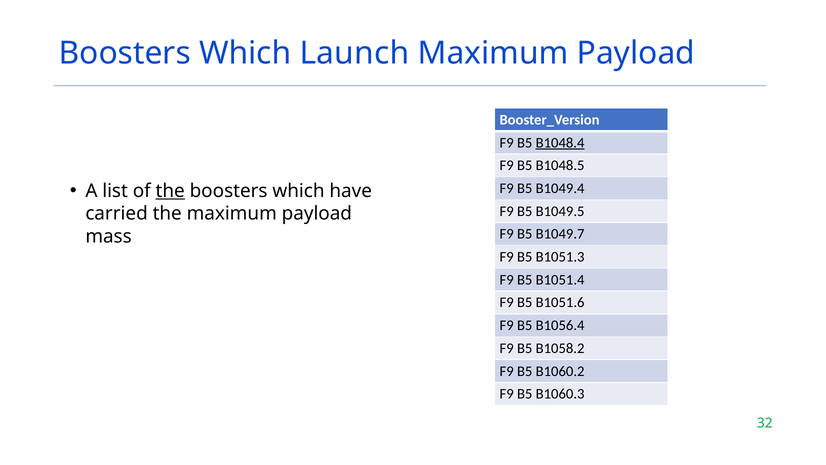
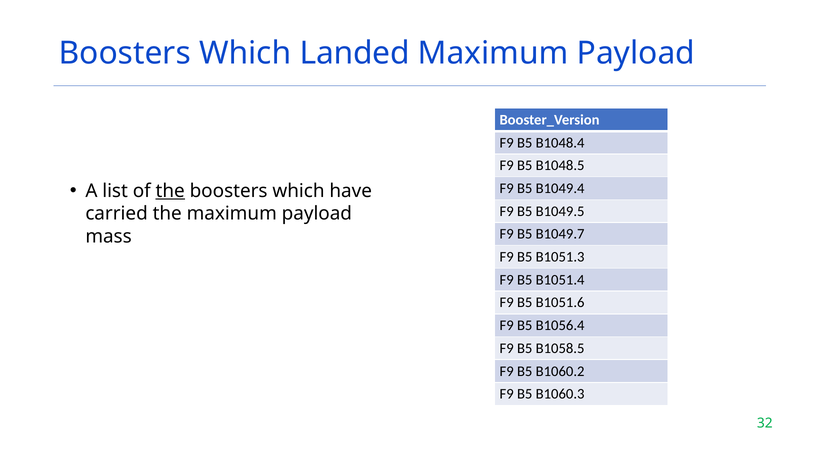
Launch: Launch -> Landed (355, 53)
B1048.4 underline: present -> none (560, 143)
B1058.2: B1058.2 -> B1058.5 (560, 348)
